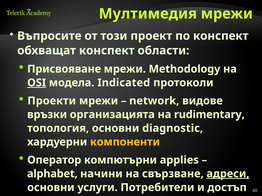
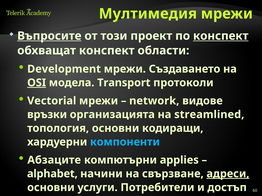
Въпросите underline: none -> present (49, 36)
конспект underline: none -> present (221, 36)
Присвояване: Присвояване -> Development (64, 69)
Methodology: Methodology -> Създаването (185, 69)
Indicated: Indicated -> Transport (124, 83)
Проекти: Проекти -> Vectorial (52, 101)
rudimentary: rudimentary -> streamlined (209, 115)
diagnostic: diagnostic -> кодиращи (173, 129)
компоненти colour: yellow -> light blue (125, 142)
Оператор: Оператор -> Абзаците (54, 160)
